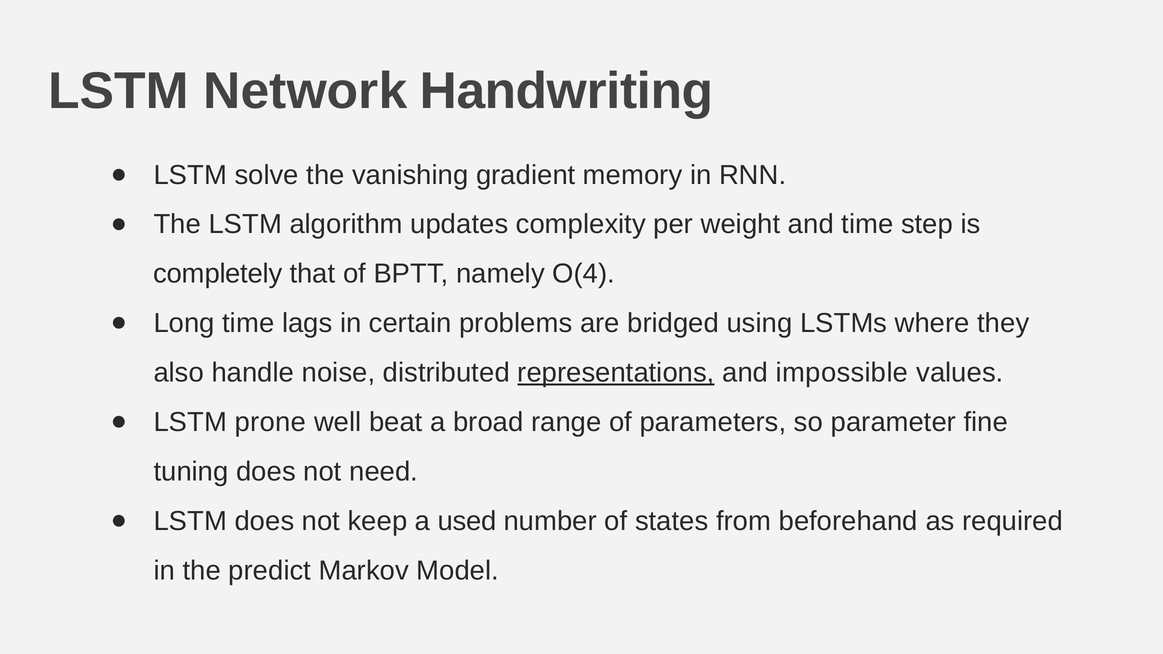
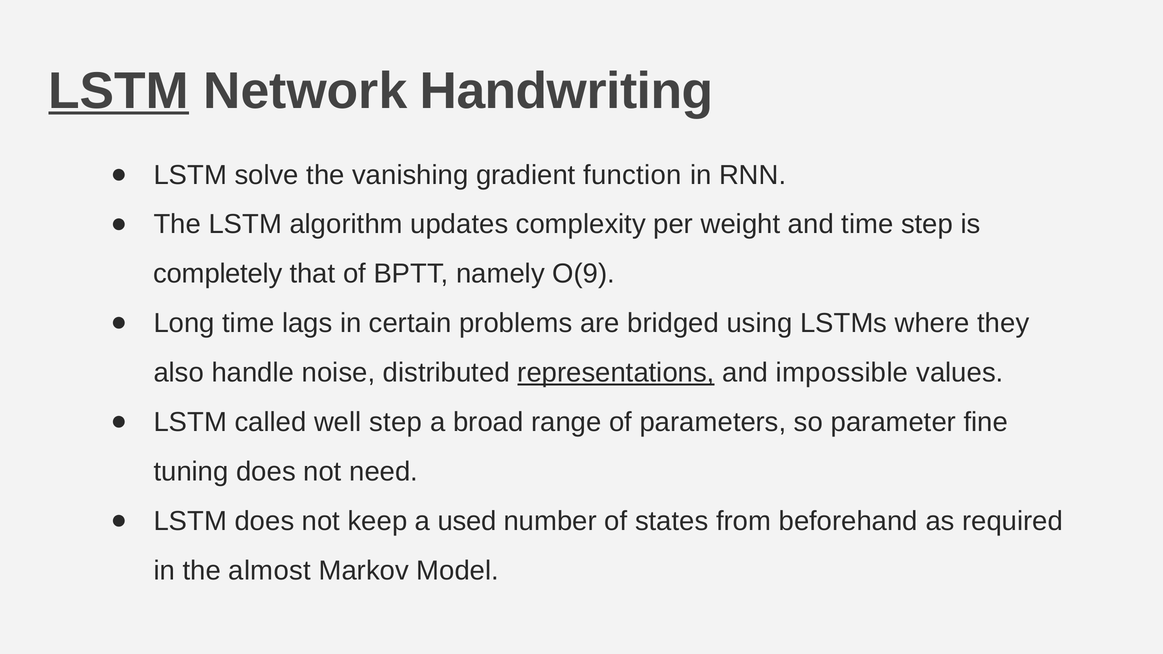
LSTM underline: none -> present (119, 91)
memory: memory -> function (632, 175)
O(4: O(4 -> O(9 (584, 274)
prone: prone -> called (270, 422)
well beat: beat -> step (396, 422)
predict: predict -> almost (270, 571)
